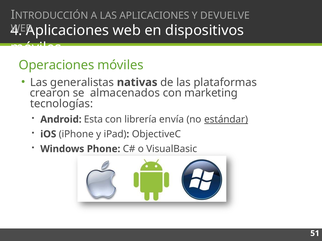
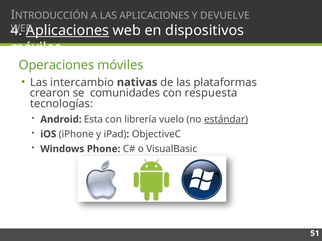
Aplicaciones underline: none -> present (67, 31)
generalistas: generalistas -> intercambio (82, 83)
almacenados: almacenados -> comunidades (125, 93)
marketing: marketing -> respuesta (211, 93)
envía: envía -> vuelo (172, 120)
